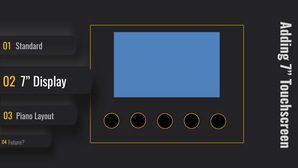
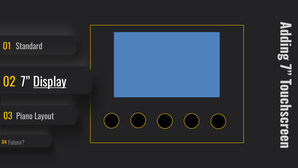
Display underline: none -> present (50, 82)
